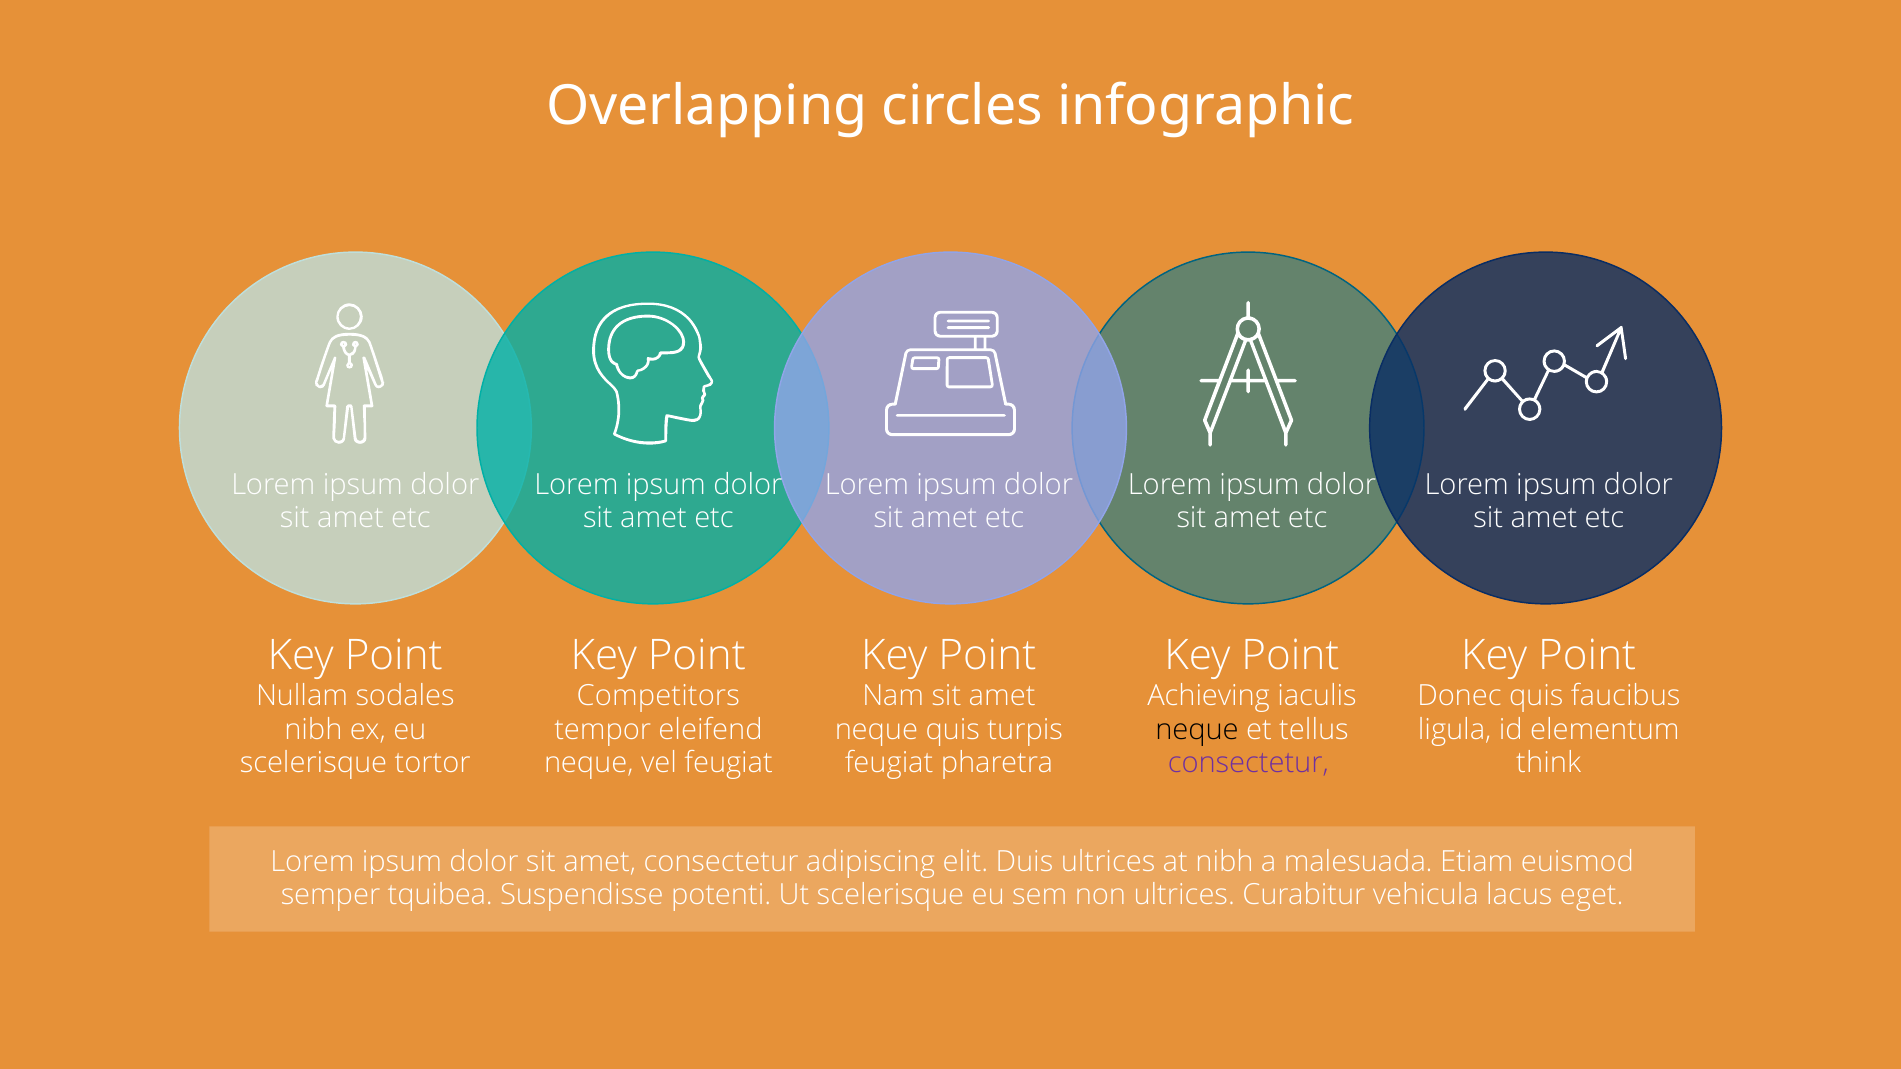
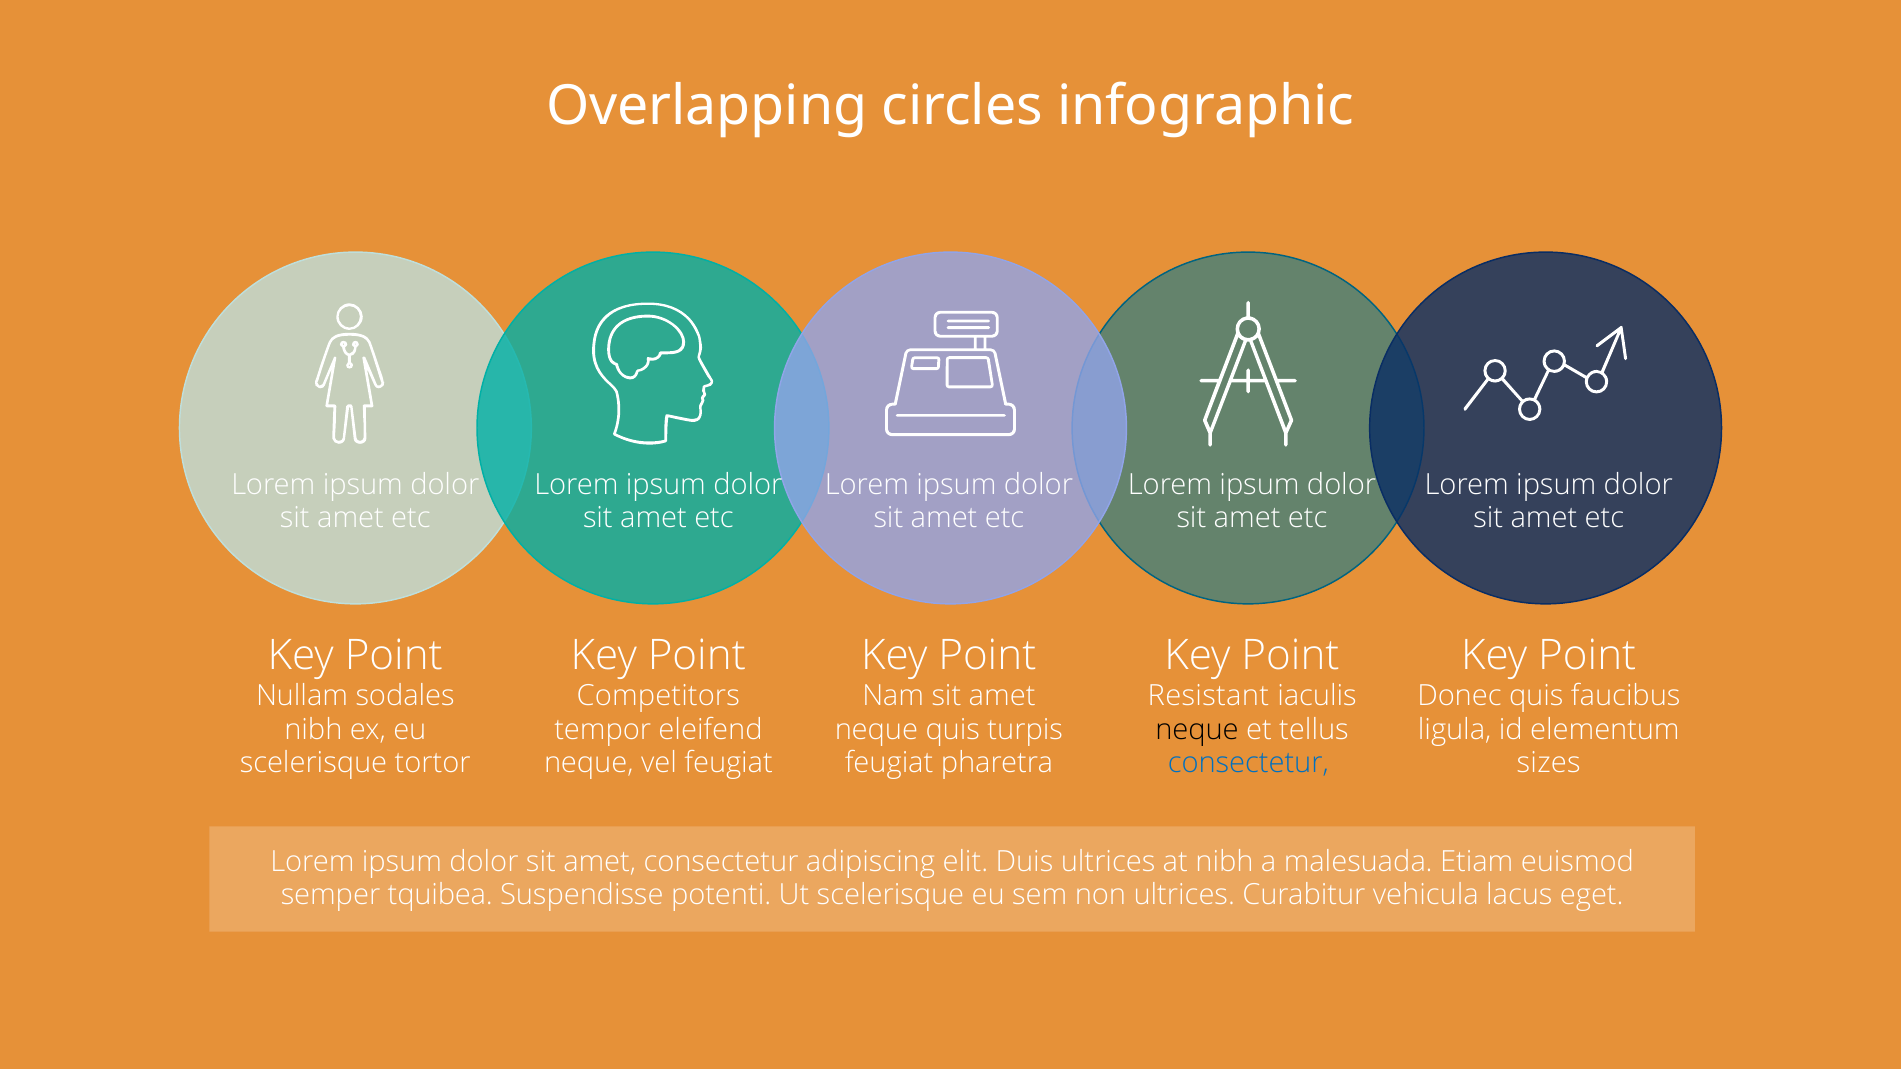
Achieving: Achieving -> Resistant (1208, 697)
consectetur colour: purple -> blue (1248, 763)
think: think -> sizes (1549, 763)
